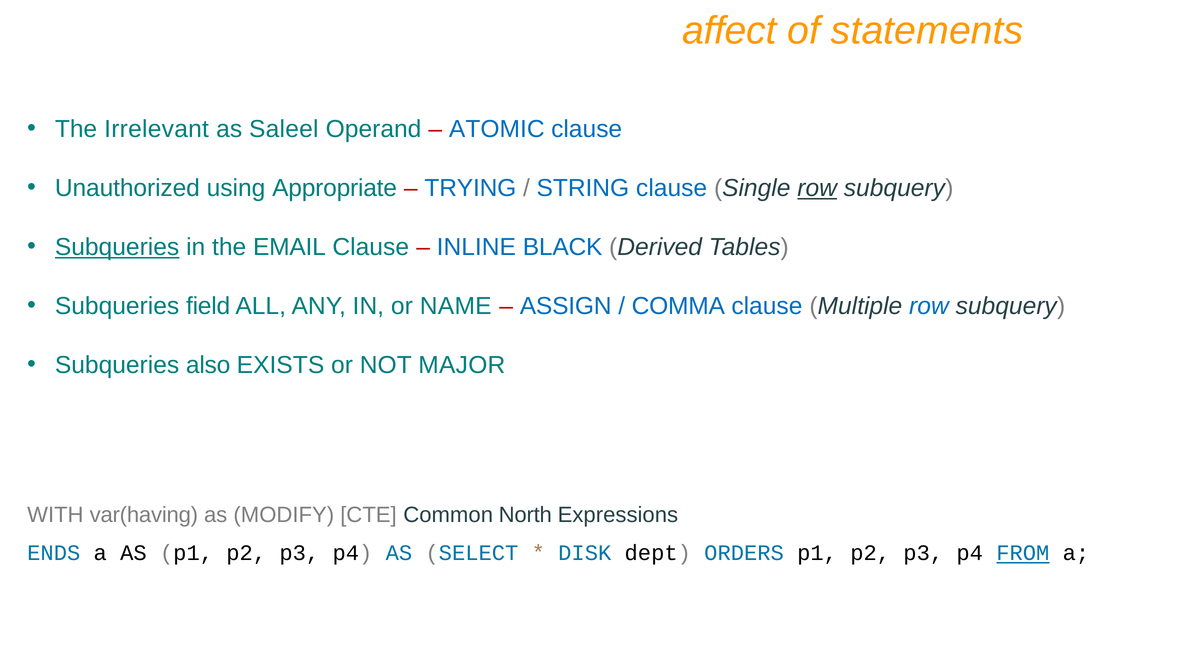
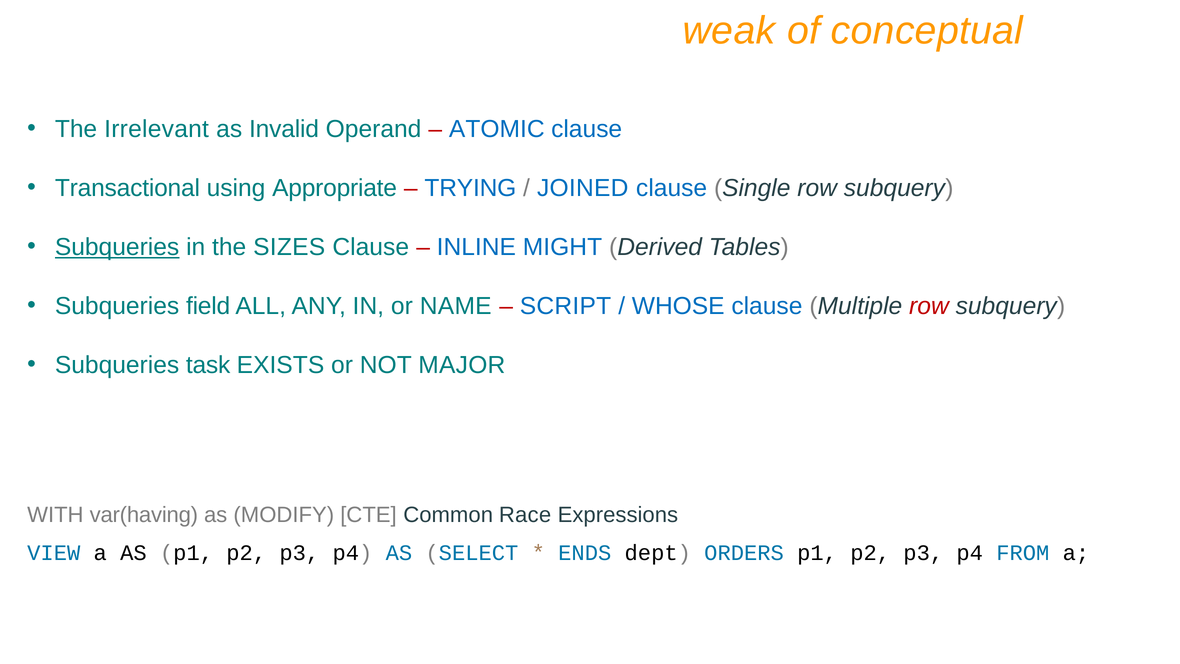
affect: affect -> weak (729, 31)
of statements: statements -> conceptual (927, 31)
Saleel: Saleel -> Invalid (284, 129)
Unauthorized: Unauthorized -> Transactional (127, 188)
STRING: STRING -> JOINED (583, 188)
row underline: present -> none (817, 188)
EMAIL: EMAIL -> SIZES (289, 247)
BLACK: BLACK -> MIGHT (563, 247)
ASSIGN: ASSIGN -> SCRIPT (565, 306)
COMMA: COMMA -> WHOSE (678, 306)
row colour: blue -> red (929, 306)
also: also -> task (208, 365)
North: North -> Race (525, 515)
ENDS: ENDS -> VIEW (54, 553)
DISK: DISK -> ENDS (585, 553)
FROM underline: present -> none (1023, 553)
